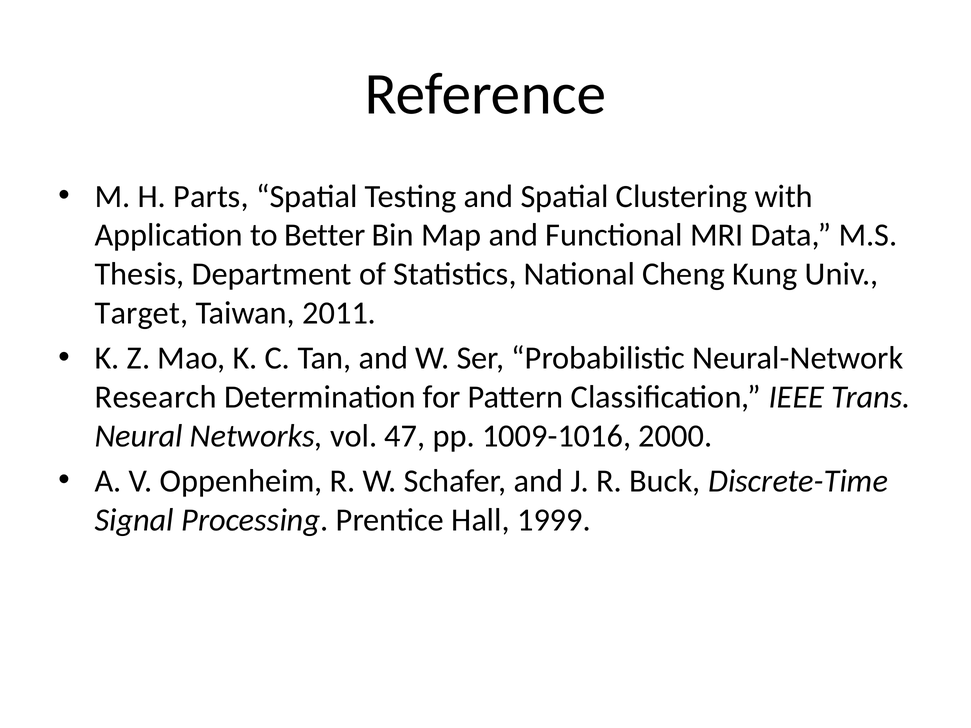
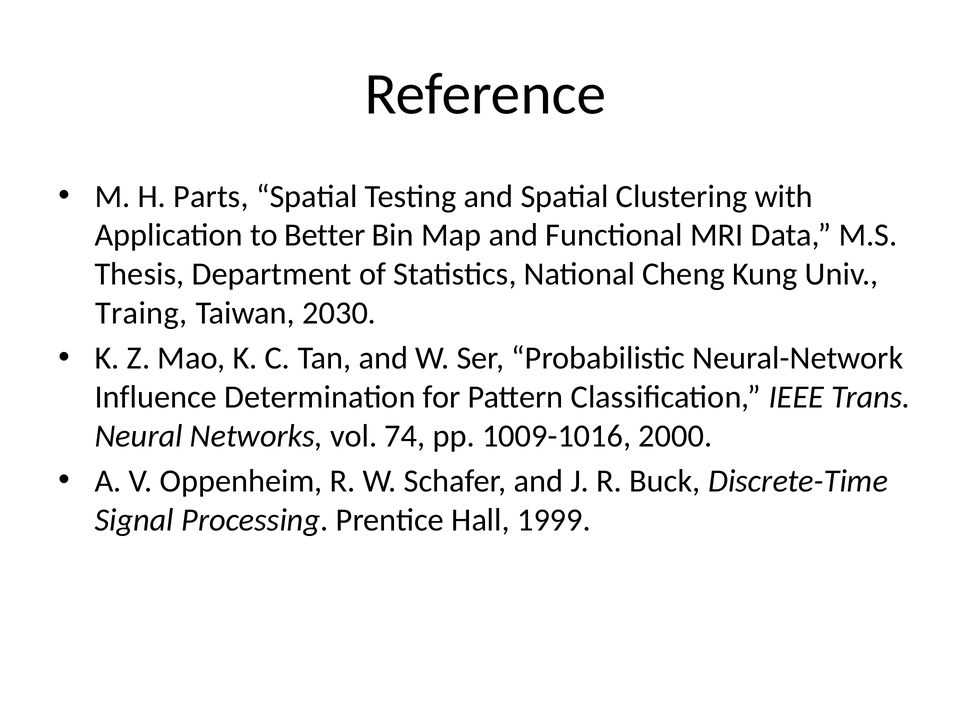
Target: Target -> Traing (141, 313)
2011: 2011 -> 2030 (339, 313)
Research: Research -> Influence (156, 397)
47: 47 -> 74 (405, 436)
